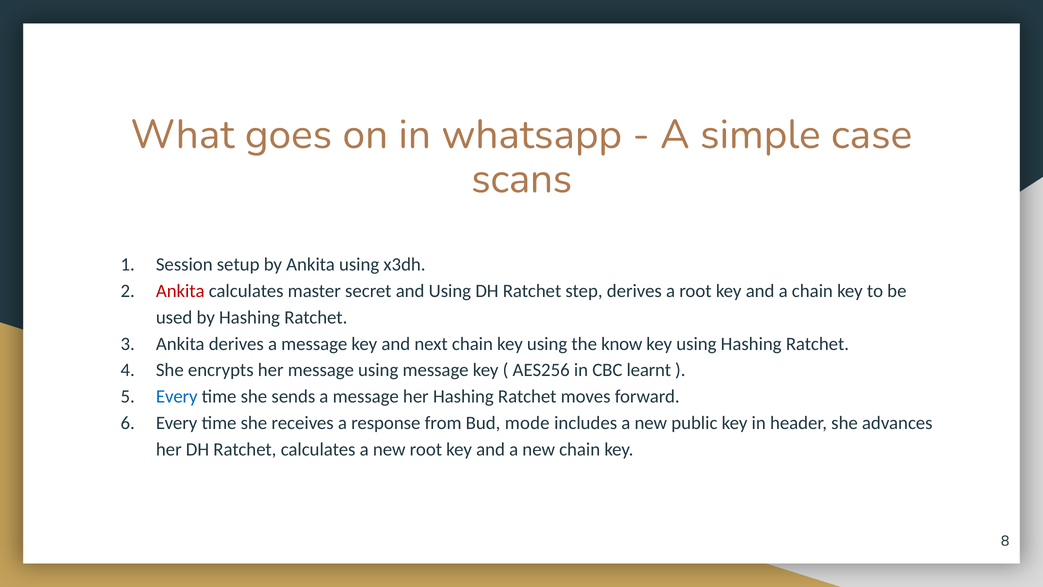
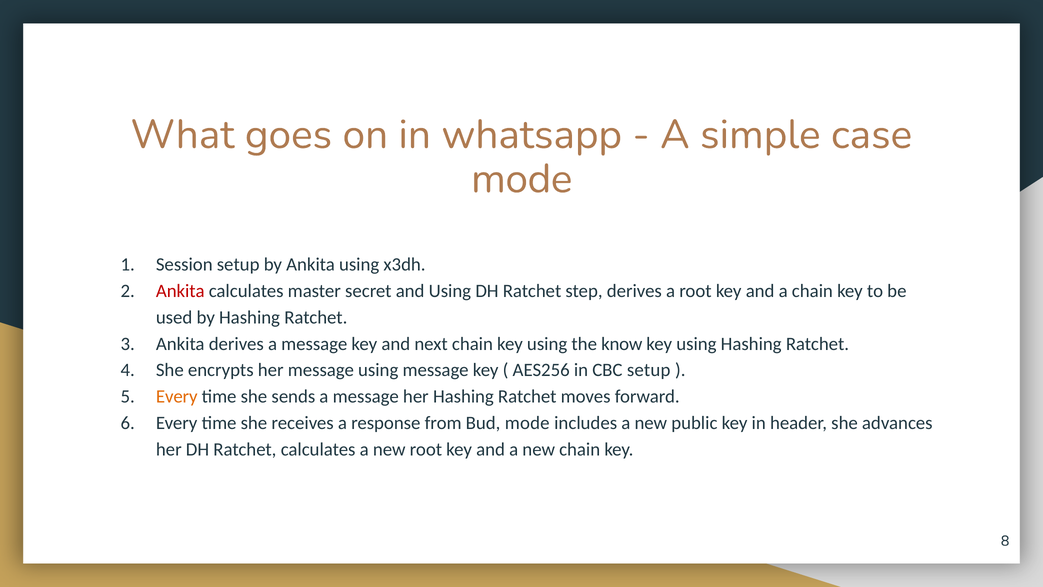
scans: scans -> mode (522, 179)
CBC learnt: learnt -> setup (649, 370)
Every colour: blue -> orange (177, 396)
